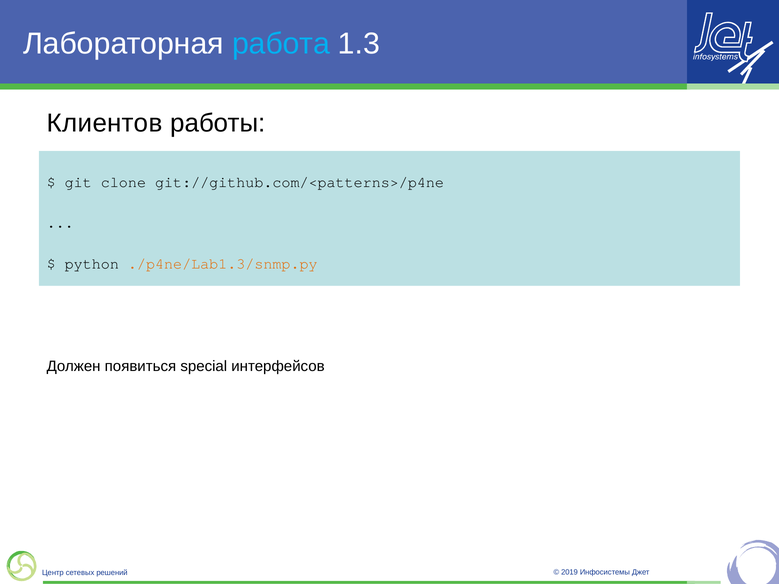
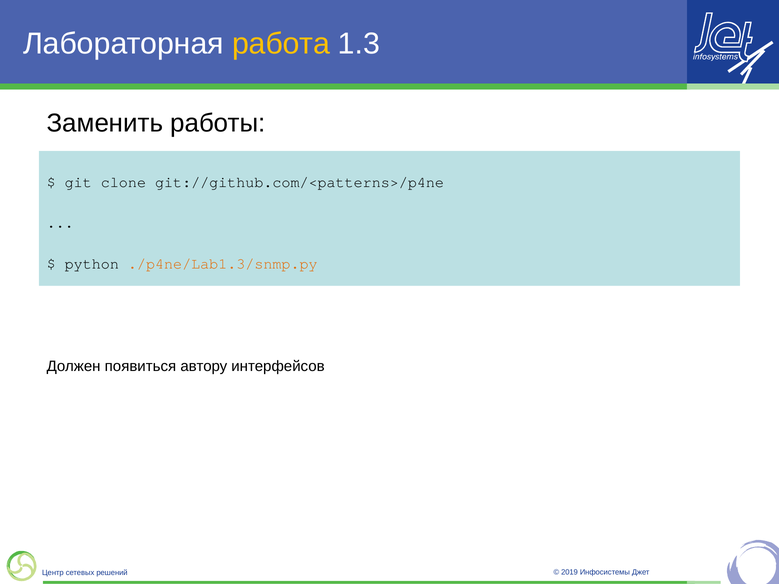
работа colour: light blue -> yellow (281, 44)
Клиентов: Клиентов -> Заменить (105, 123)
special: special -> автору (204, 366)
